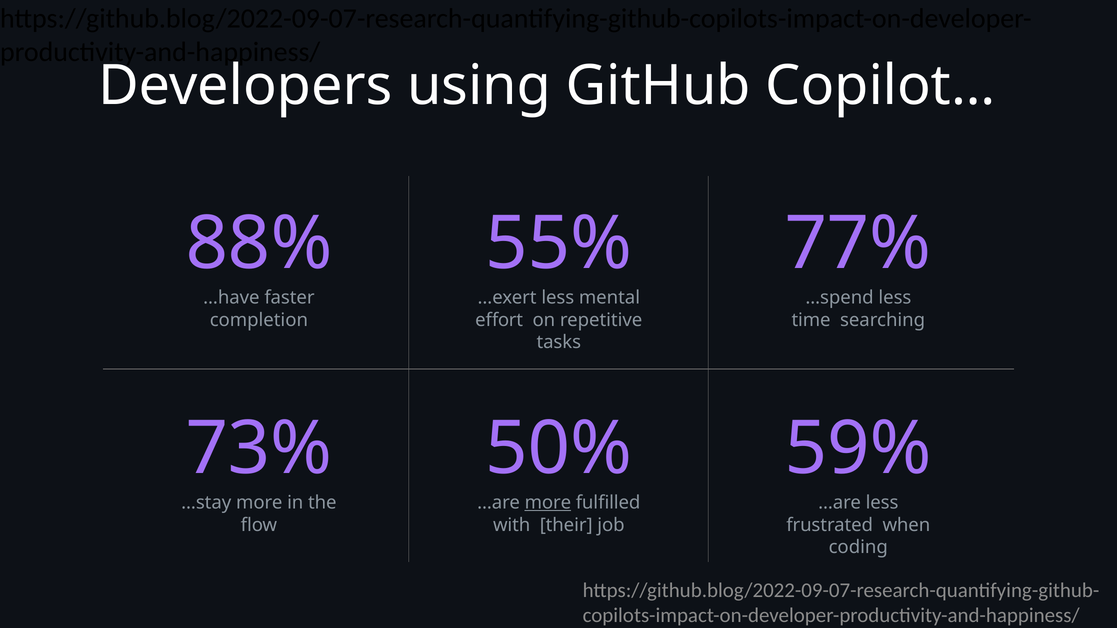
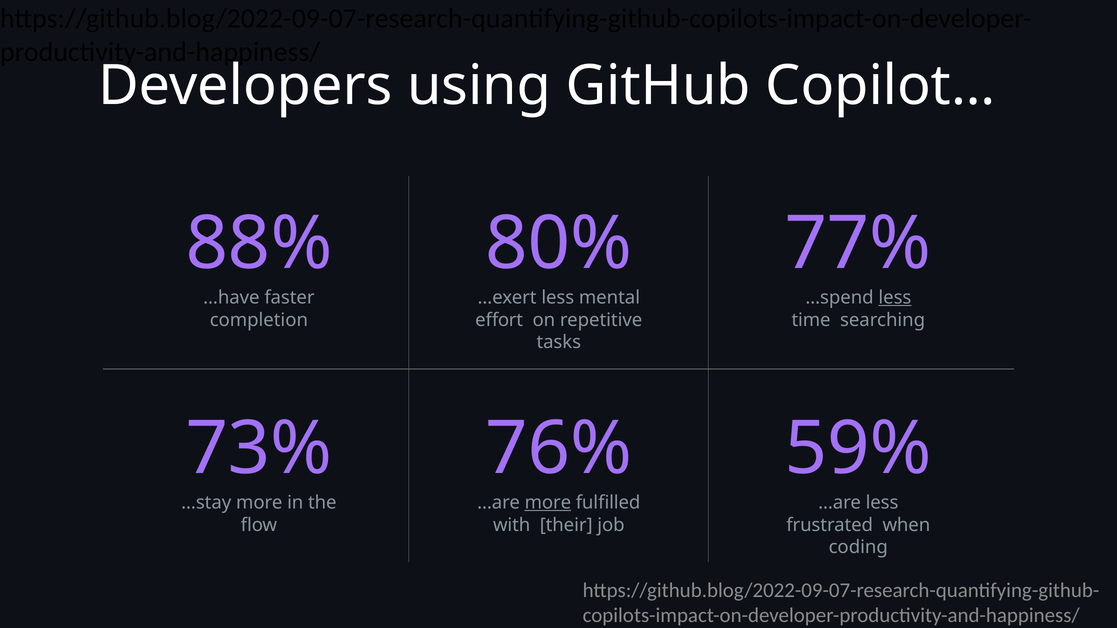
55%: 55% -> 80% (559, 244)
less underline: none -> present (895, 298)
50%: 50% -> 76% (559, 449)
